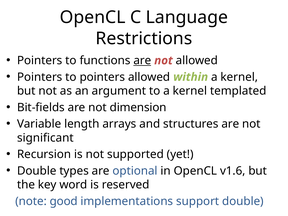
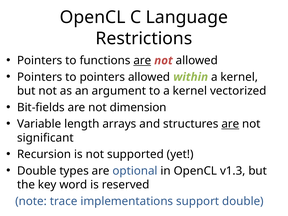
templated: templated -> vectorized (238, 91)
are underline: none -> present (230, 124)
v1.6: v1.6 -> v1.3 (233, 171)
good: good -> trace (64, 201)
